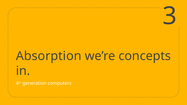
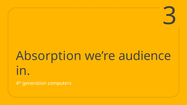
concepts: concepts -> audience (145, 56)
